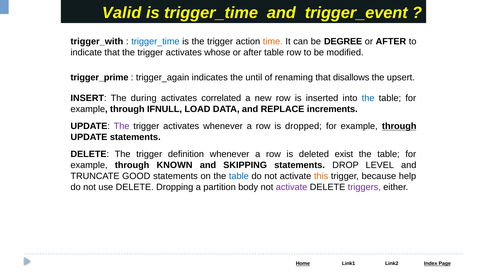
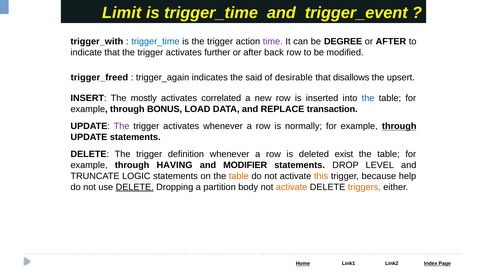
Valid: Valid -> Limit (122, 13)
time colour: orange -> purple (273, 41)
whose: whose -> further (217, 52)
after table: table -> back (274, 52)
trigger_prime: trigger_prime -> trigger_freed (99, 77)
until: until -> said (254, 77)
renaming: renaming -> desirable (294, 77)
during: during -> mostly (144, 98)
IFNULL: IFNULL -> BONUS (165, 109)
increments: increments -> transaction (332, 109)
dropped: dropped -> normally (304, 126)
KNOWN: KNOWN -> HAVING (175, 165)
SKIPPING: SKIPPING -> MODIFIER (245, 165)
GOOD: GOOD -> LOGIC (136, 176)
table colour: blue -> orange (239, 176)
DELETE underline: none -> present (135, 187)
activate colour: purple -> orange (292, 187)
triggers colour: purple -> orange (364, 187)
